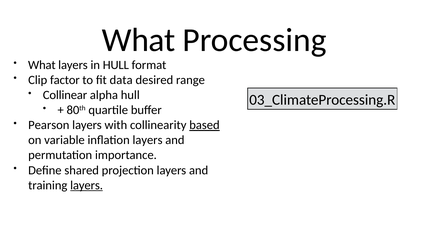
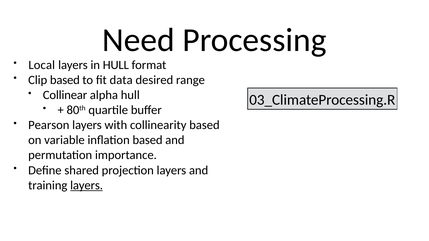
What: What -> Need (139, 40)
What: What -> Local (42, 65)
Clip factor: factor -> based (65, 80)
based underline: present -> none (204, 125)
inflation layers: layers -> based (148, 140)
